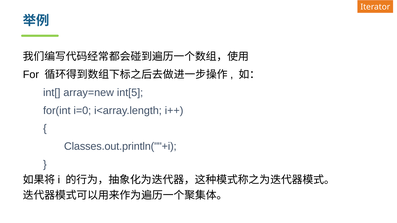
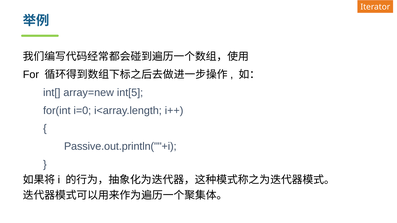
Classes.out.println(""+i: Classes.out.println(""+i -> Passive.out.println(""+i (120, 147)
